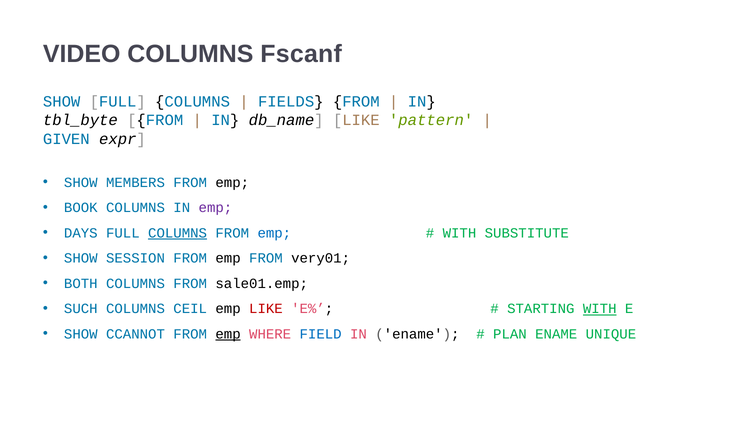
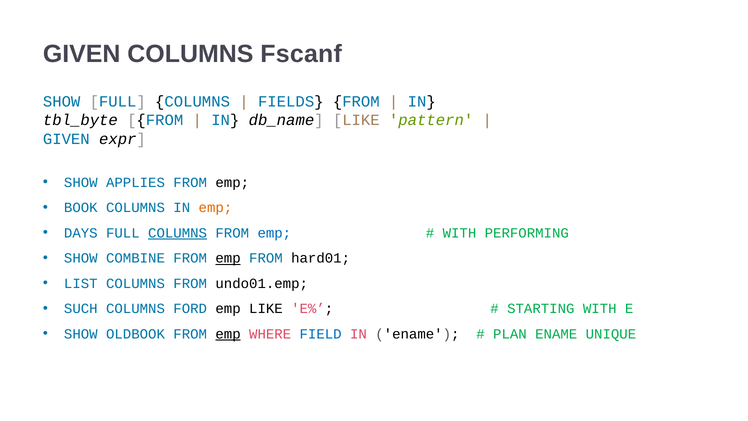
VIDEO: VIDEO -> GIVEN (82, 54)
MEMBERS: MEMBERS -> APPLIES (135, 182)
emp colour: purple -> orange (215, 208)
SUBSTITUTE: SUBSTITUTE -> PERFORMING (527, 233)
SESSION: SESSION -> COMBINE (135, 258)
emp underline: none -> present (228, 258)
very01: very01 -> hard01 (321, 258)
BOTH: BOTH -> LIST (81, 283)
sale01.emp: sale01.emp -> undo01.emp (262, 283)
CEIL: CEIL -> FORD (190, 309)
LIKE colour: red -> black (266, 309)
WITH underline: present -> none (600, 309)
CCANNOT: CCANNOT -> OLDBOOK (135, 334)
